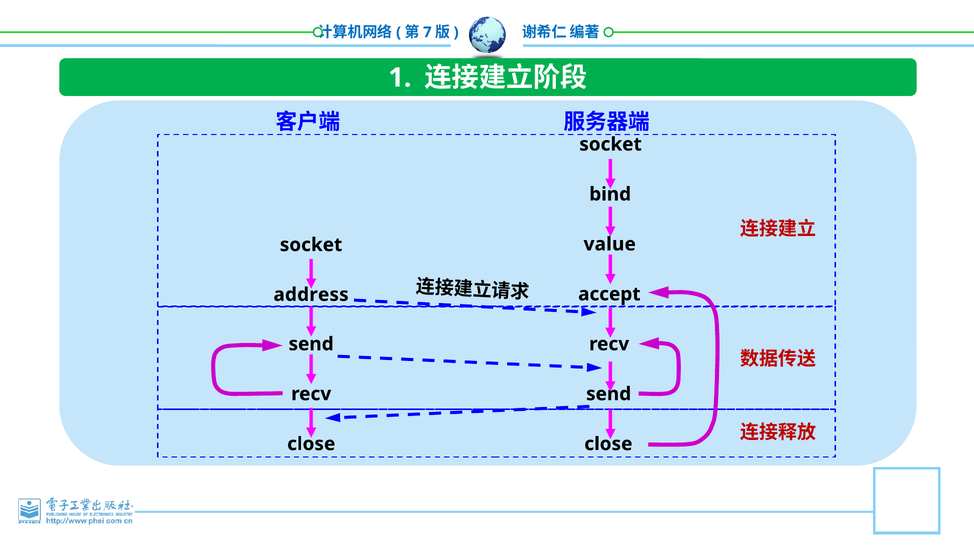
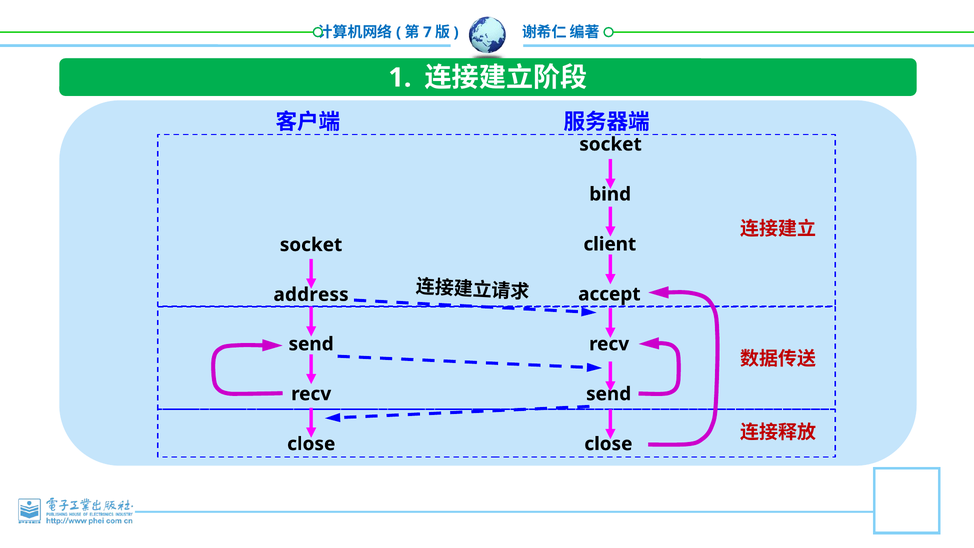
value: value -> client (610, 244)
